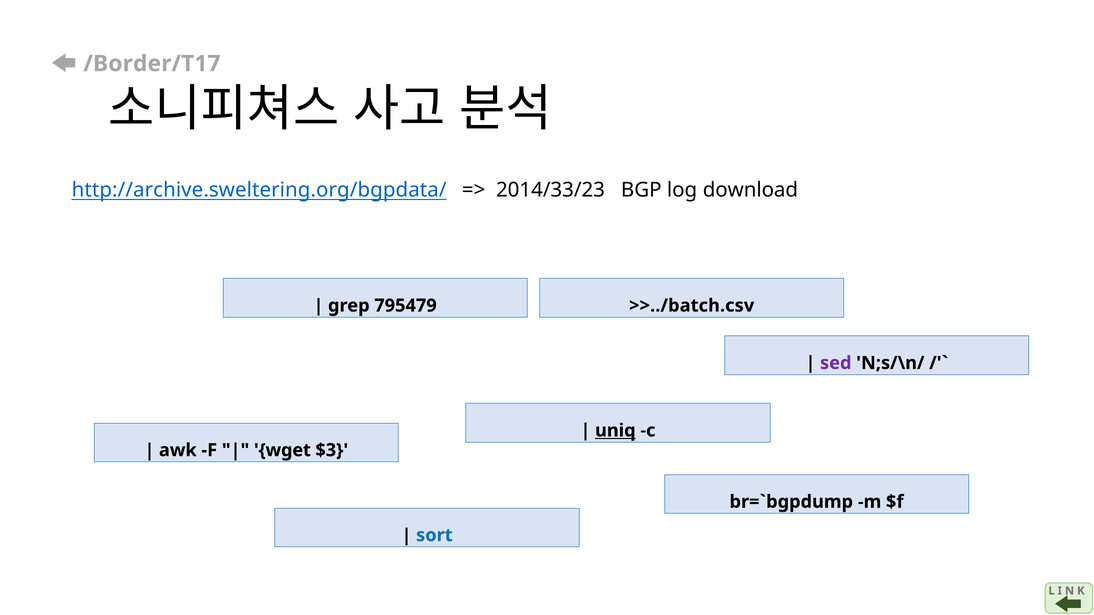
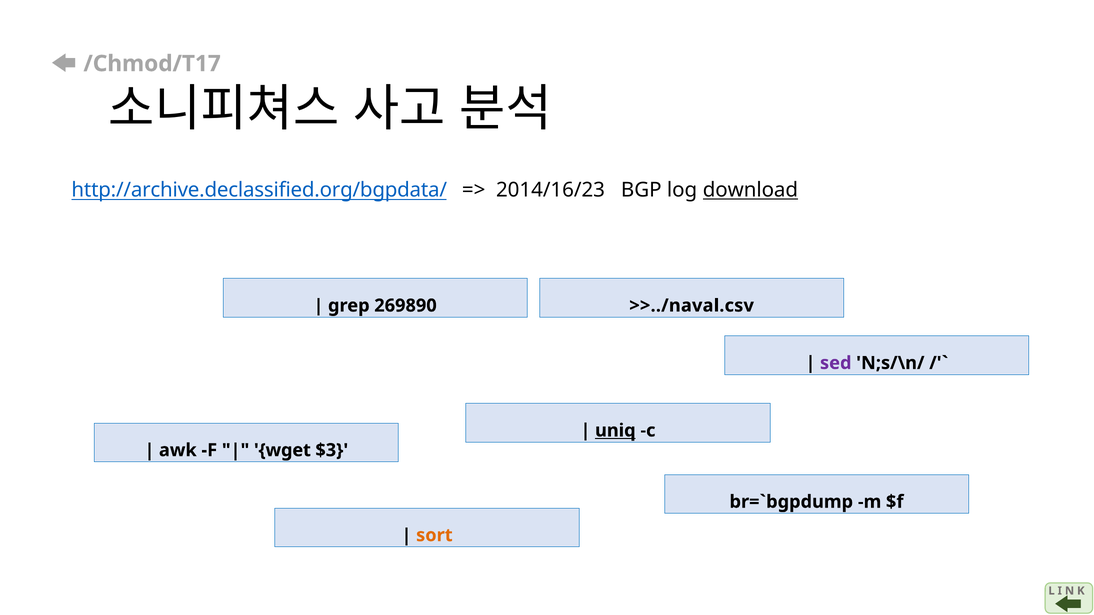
/Border/T17: /Border/T17 -> /Chmod/T17 (152, 64)
http://archive.sweltering.org/bgpdata/: http://archive.sweltering.org/bgpdata/ -> http://archive.declassified.org/bgpdata/ (259, 190)
2014/33/23: 2014/33/23 -> 2014/16/23 (550, 190)
download underline: none -> present (750, 190)
795479: 795479 -> 269890 (405, 306)
>>../batch.csv: >>../batch.csv -> >>../naval.csv (692, 306)
sort colour: blue -> orange (434, 536)
